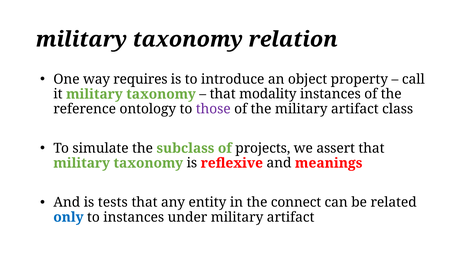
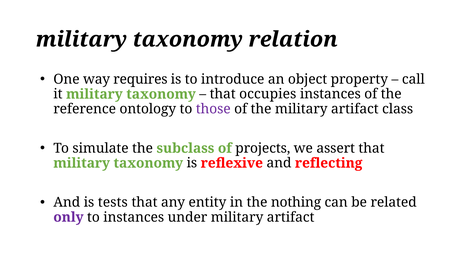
modality: modality -> occupies (268, 94)
meanings: meanings -> reflecting (329, 163)
connect: connect -> nothing (296, 202)
only colour: blue -> purple (68, 217)
